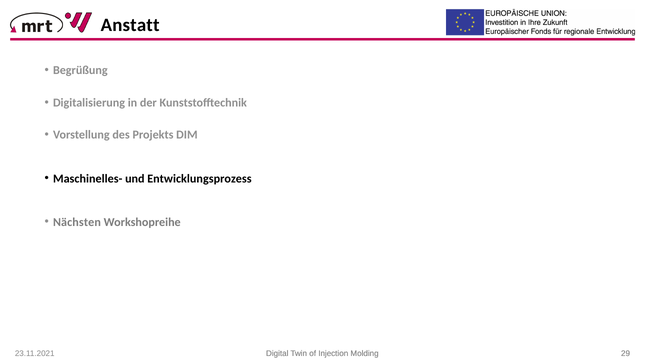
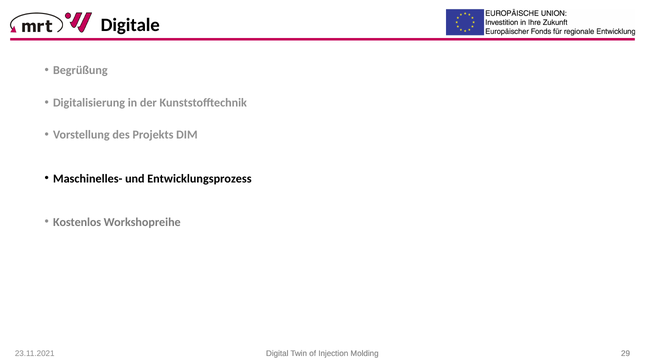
Anstatt: Anstatt -> Digitale (130, 25)
Nächsten: Nächsten -> Kostenlos (77, 222)
